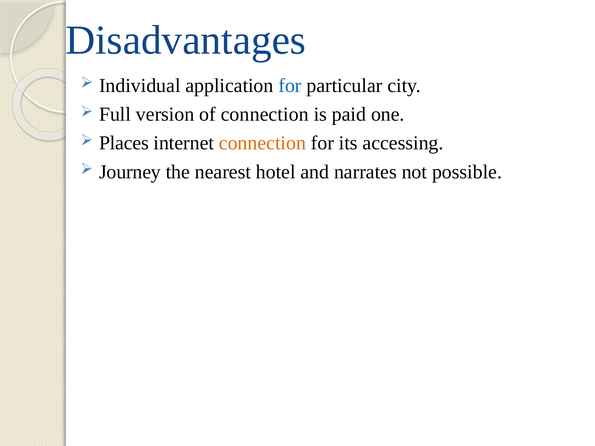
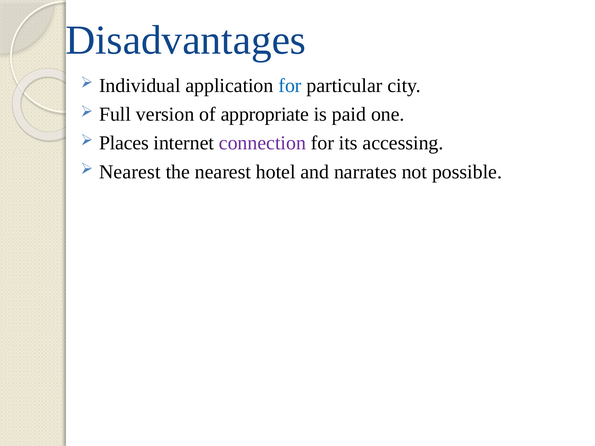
of connection: connection -> appropriate (265, 114)
connection colour: orange -> purple (262, 143)
Journey: Journey -> Nearest (130, 172)
